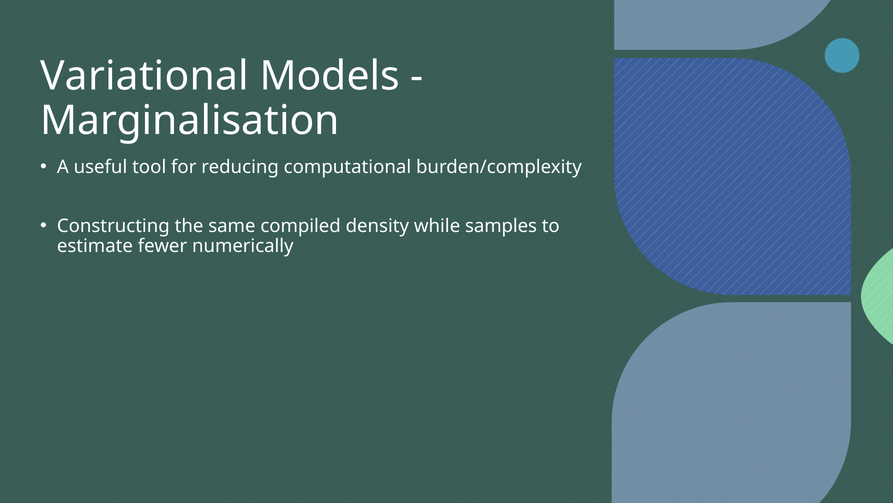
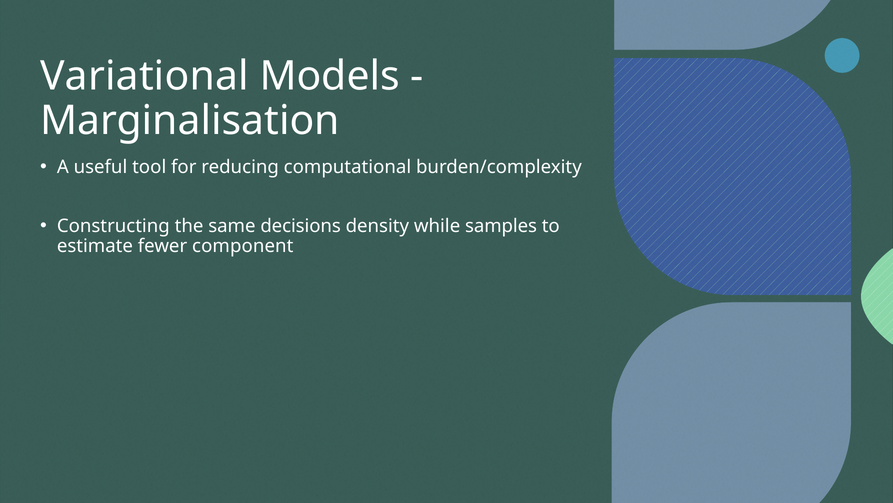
compiled: compiled -> decisions (301, 226)
numerically: numerically -> component (243, 246)
